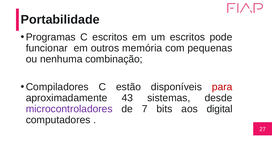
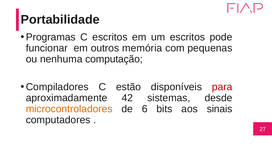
combinação: combinação -> computação (114, 59)
43: 43 -> 42 (127, 98)
microcontroladores colour: purple -> orange (69, 109)
7: 7 -> 6 (145, 109)
digital: digital -> sinais (220, 109)
